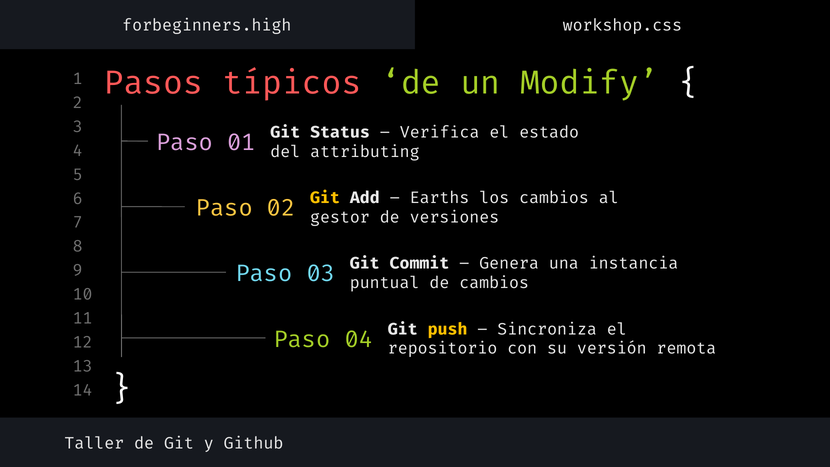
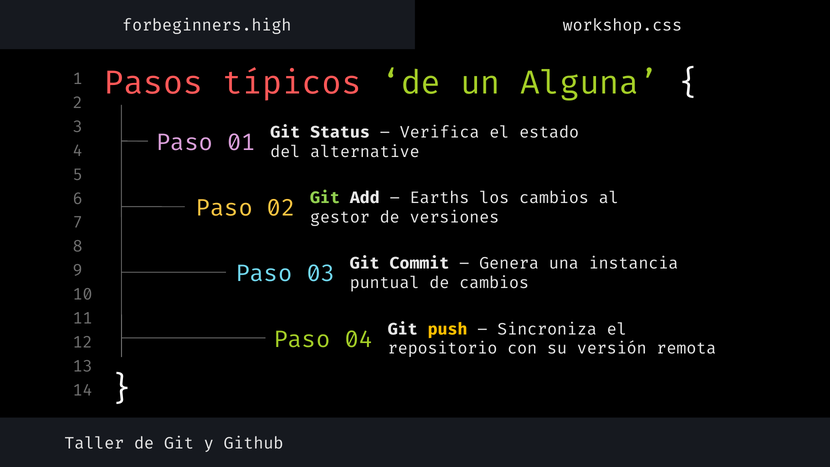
Modify: Modify -> Alguna (590, 83)
attributing: attributing -> alternative (365, 152)
Git colour: yellow -> light green (325, 198)
